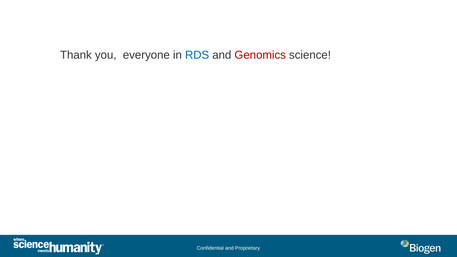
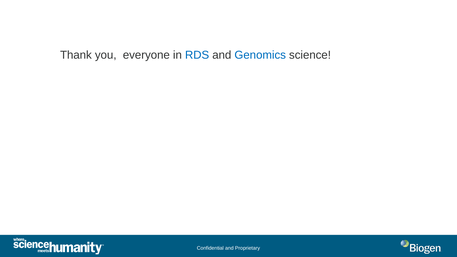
Genomics colour: red -> blue (260, 55)
